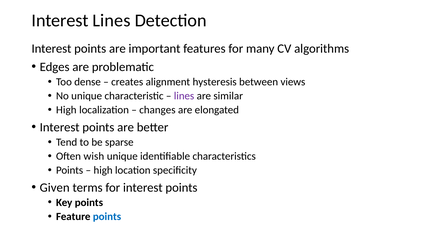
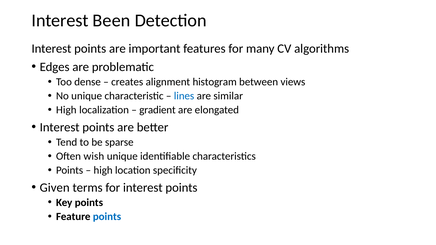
Interest Lines: Lines -> Been (112, 20)
hysteresis: hysteresis -> histogram (215, 82)
lines colour: purple -> blue (184, 96)
changes: changes -> gradient (157, 110)
